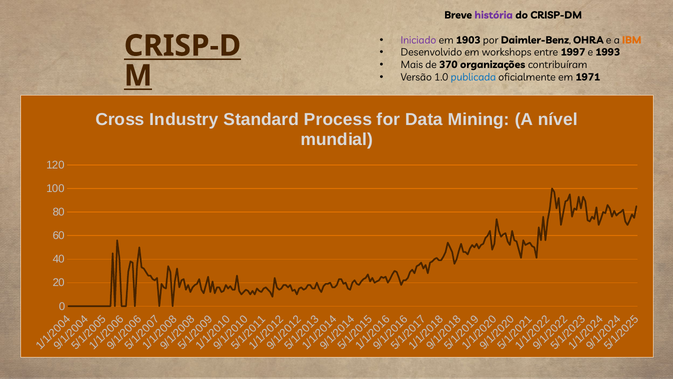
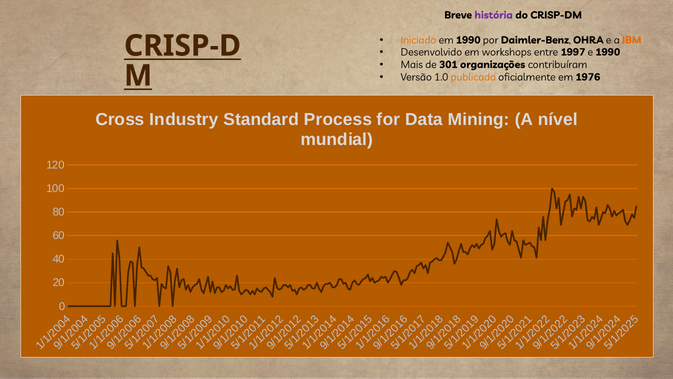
Iniciado colour: purple -> orange (418, 40)
em 1903: 1903 -> 1990 (468, 40)
e 1993: 1993 -> 1990 (608, 53)
370: 370 -> 301 (448, 65)
publicada colour: blue -> orange (473, 77)
1971: 1971 -> 1976 (588, 77)
